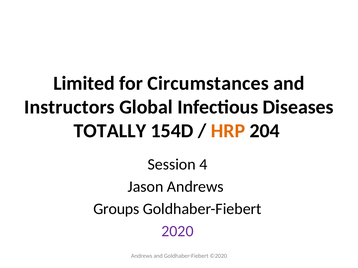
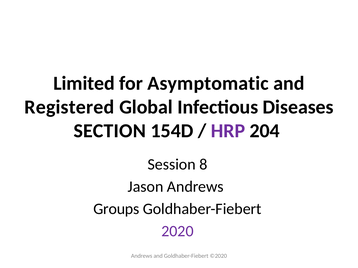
Circumstances: Circumstances -> Asymptomatic (208, 83)
Instructors: Instructors -> Registered (69, 107)
TOTALLY: TOTALLY -> SECTION (110, 131)
HRP colour: orange -> purple (228, 131)
4: 4 -> 8 (203, 165)
